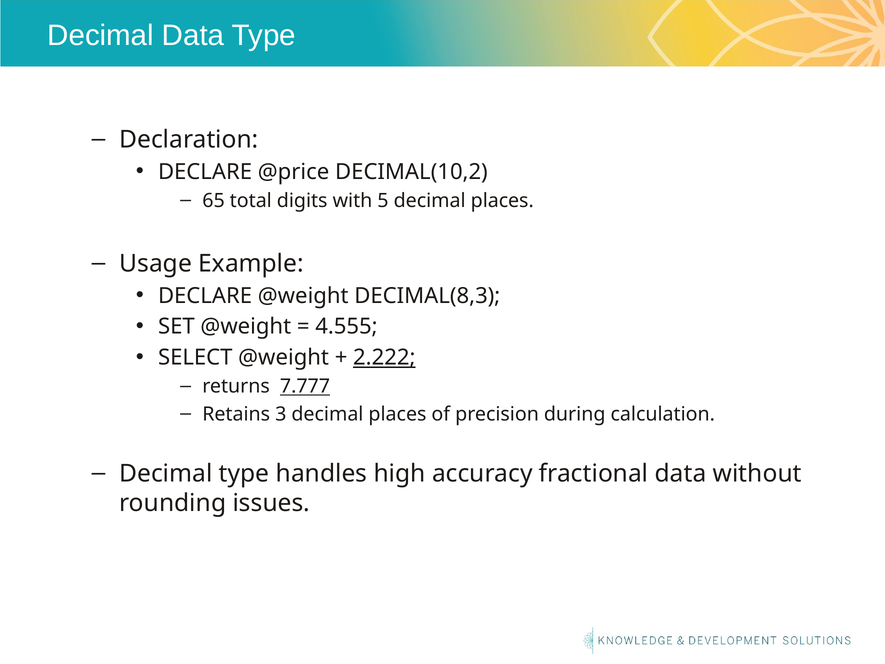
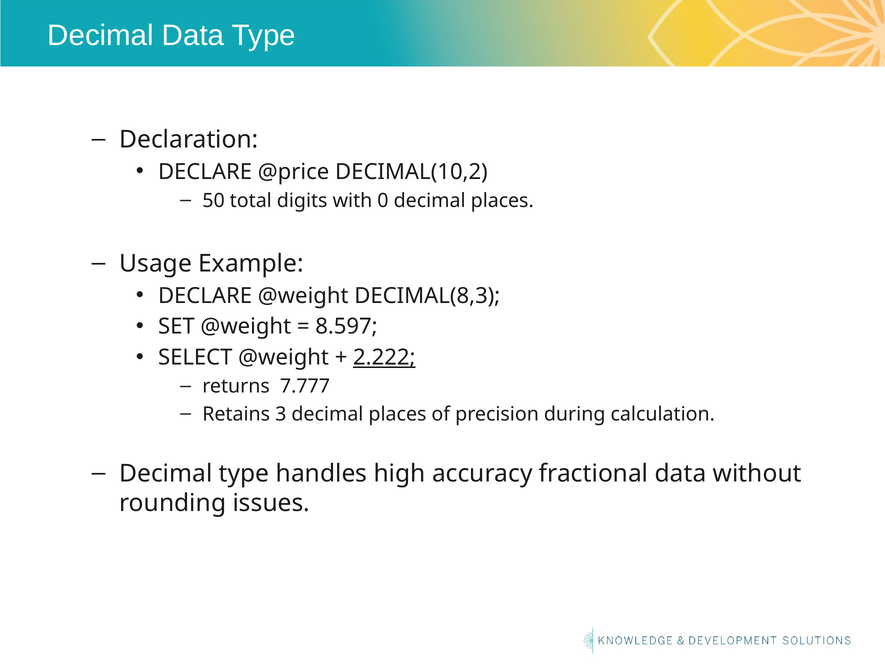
65: 65 -> 50 (214, 201)
5: 5 -> 0 (383, 201)
4.555: 4.555 -> 8.597 (346, 327)
7.777 underline: present -> none (305, 386)
